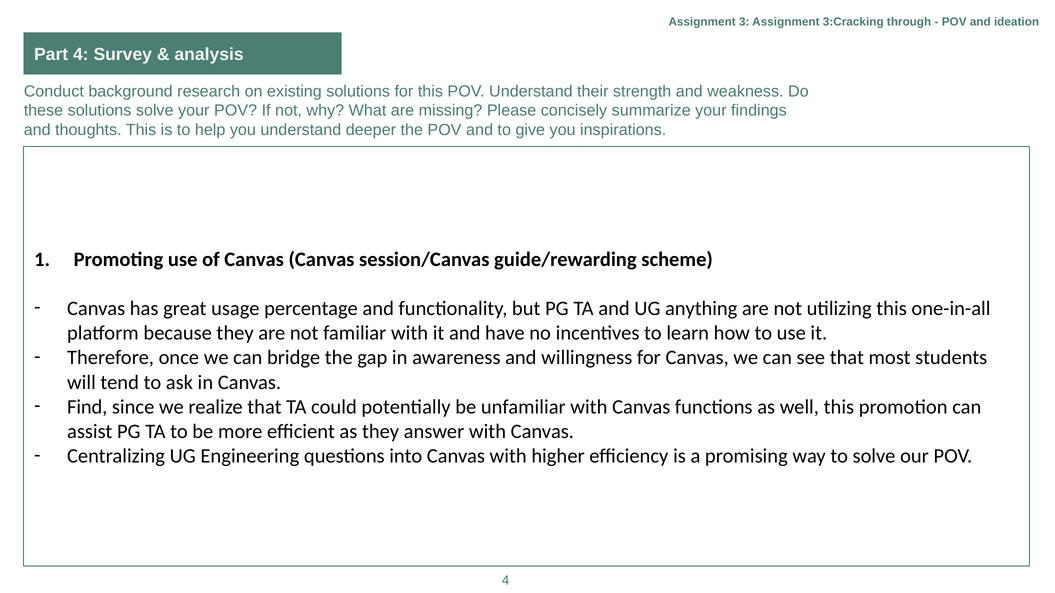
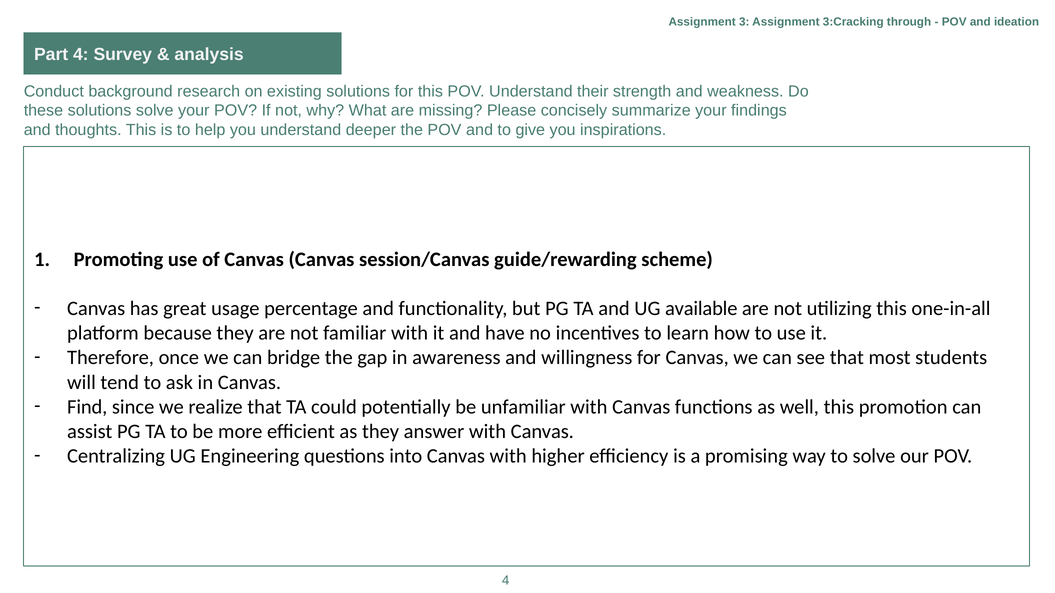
anything: anything -> available (701, 309)
